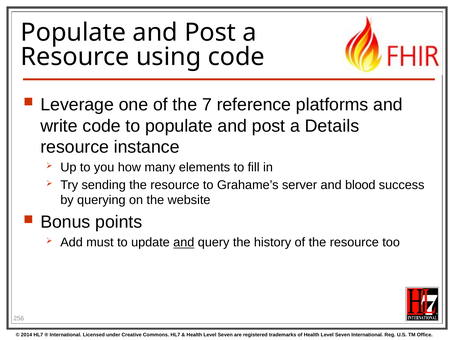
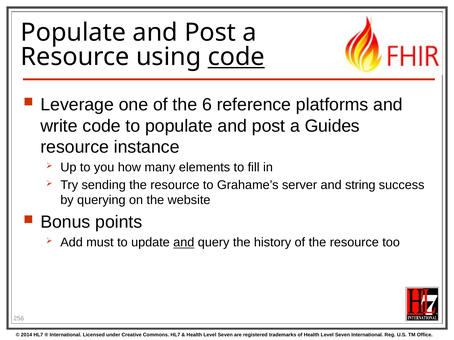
code underline: none -> present (236, 57)
7: 7 -> 6 (207, 105)
Details: Details -> Guides (332, 126)
blood: blood -> string (360, 185)
